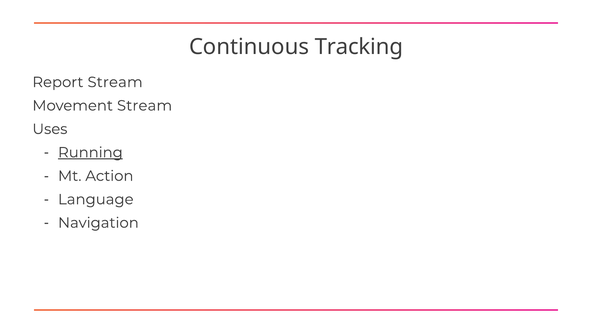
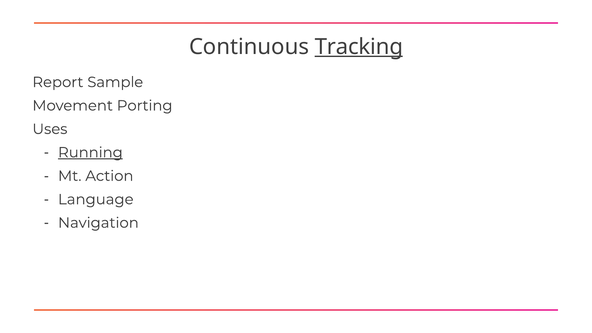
Tracking underline: none -> present (359, 47)
Report Stream: Stream -> Sample (115, 82)
Movement Stream: Stream -> Porting (145, 106)
